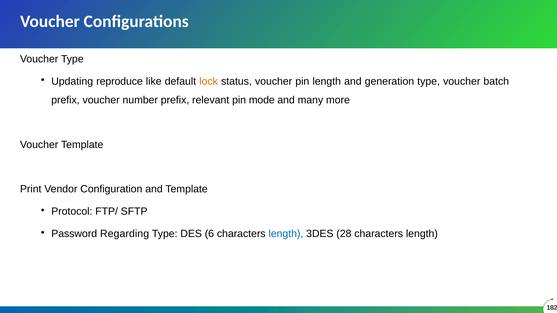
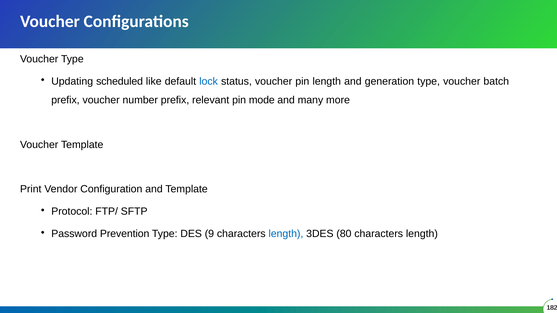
reproduce: reproduce -> scheduled (120, 81)
lock colour: orange -> blue (209, 81)
Regarding: Regarding -> Prevention (125, 234)
6: 6 -> 9 (209, 234)
28: 28 -> 80 (344, 234)
